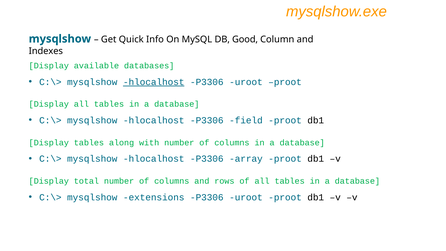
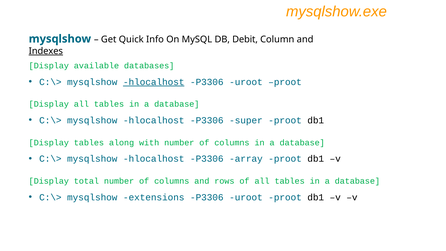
Good: Good -> Debit (245, 39)
Indexes underline: none -> present (46, 51)
field: field -> super (246, 120)
